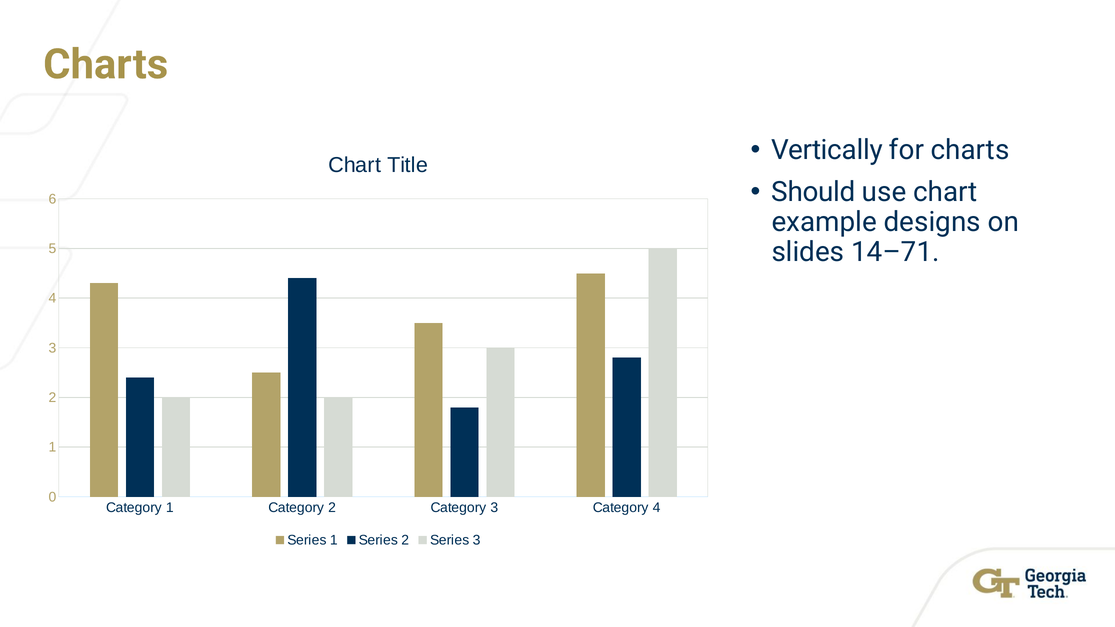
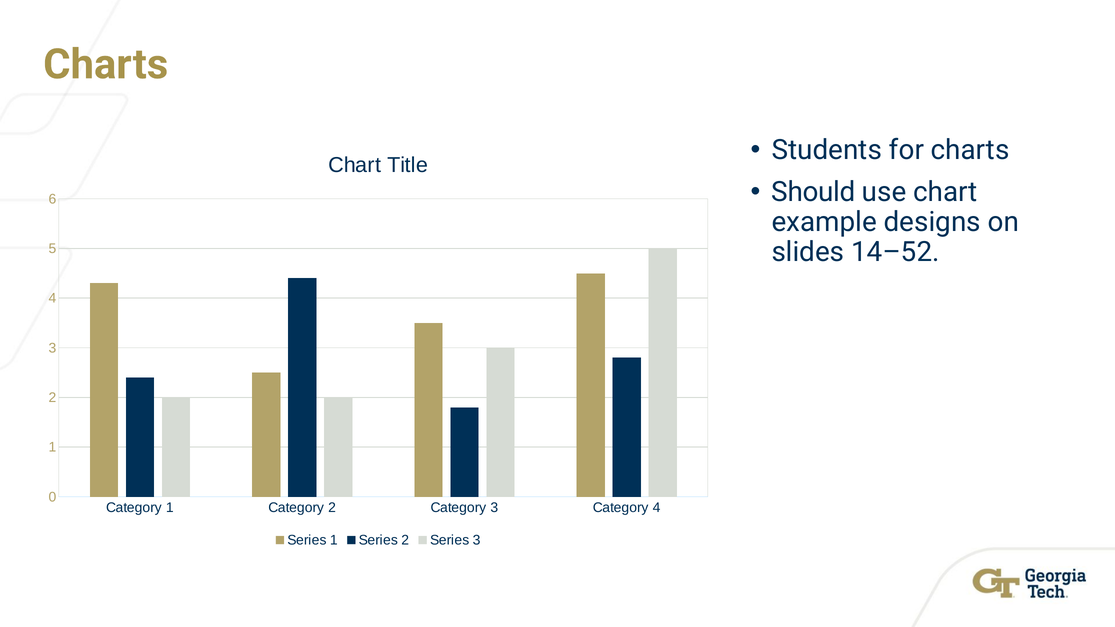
Vertically: Vertically -> Students (827, 150)
14–71: 14–71 -> 14–52 (895, 252)
